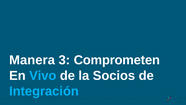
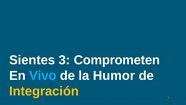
Manera: Manera -> Sientes (32, 60)
Socios: Socios -> Humor (114, 75)
Integración colour: light blue -> yellow (44, 91)
